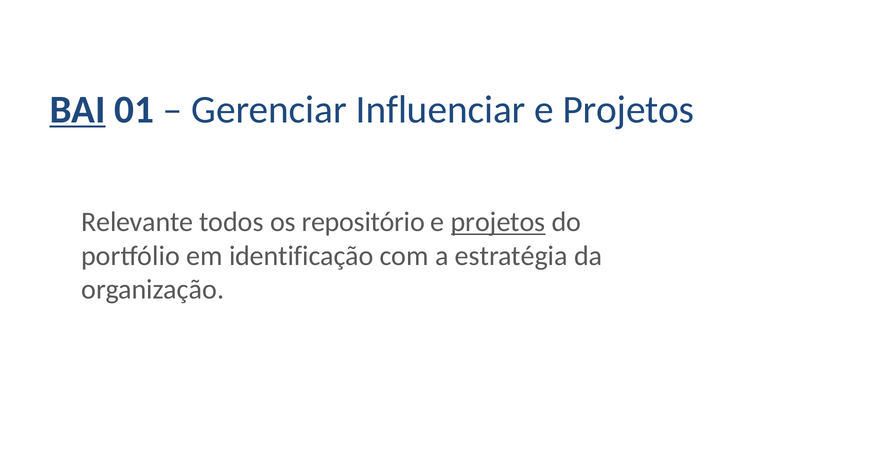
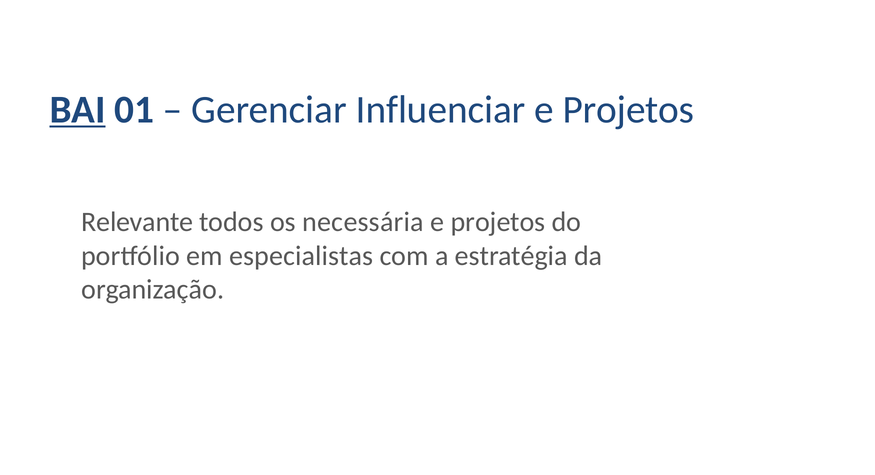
repositório: repositório -> necessária (363, 222)
projetos underline: present -> none (498, 222)
identificação: identificação -> especialistas (301, 256)
